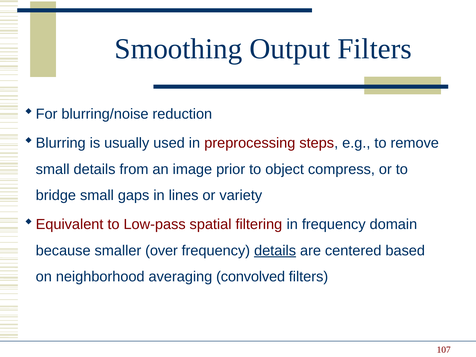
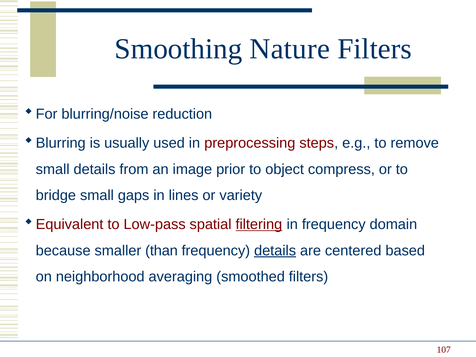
Output: Output -> Nature (290, 49)
filtering underline: none -> present (259, 224)
over: over -> than (162, 251)
convolved: convolved -> smoothed (251, 277)
